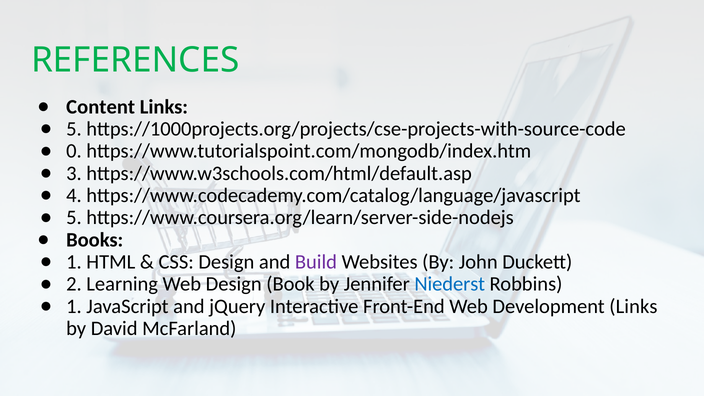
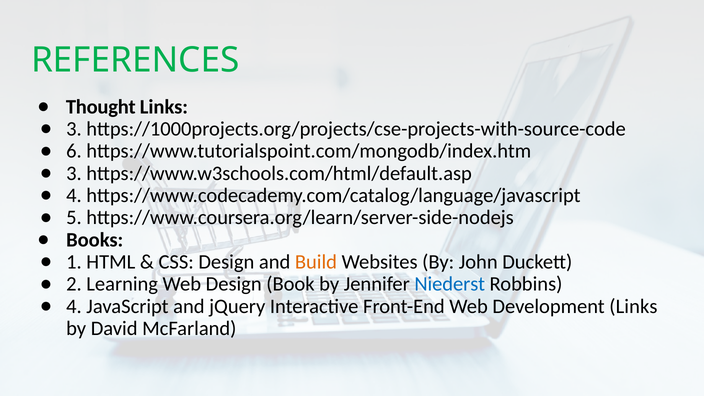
Content: Content -> Thought (101, 107)
5: 5 -> 3 (74, 129)
0: 0 -> 6 (74, 151)
Build colour: purple -> orange (316, 262)
1: 1 -> 4 (74, 306)
